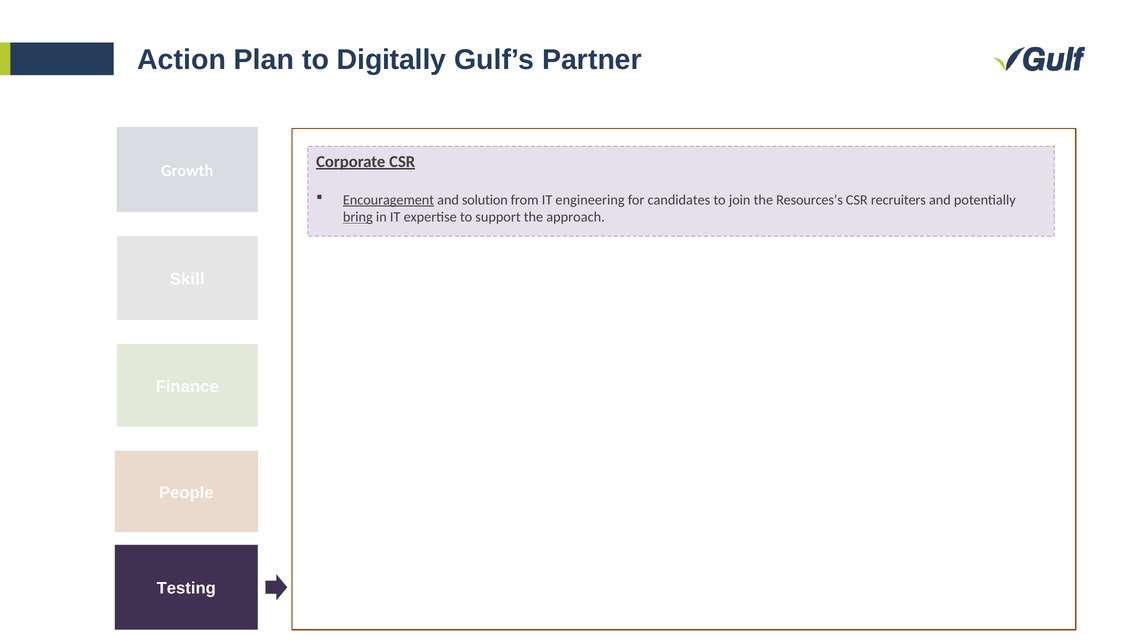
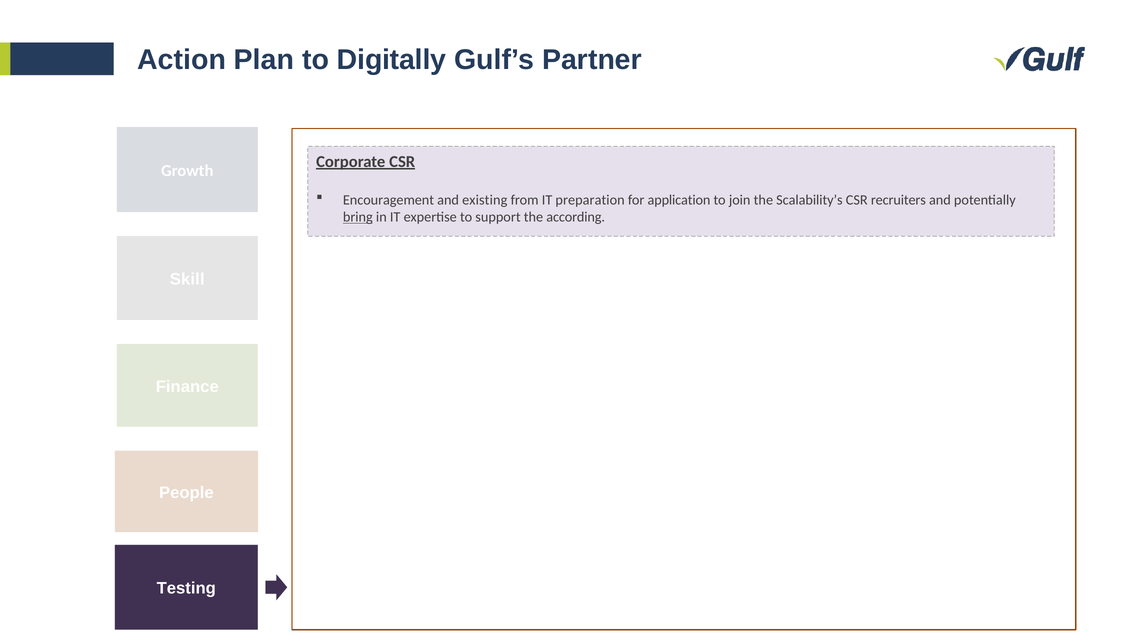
Encouragement underline: present -> none (389, 200)
solution: solution -> existing (485, 200)
engineering: engineering -> preparation (590, 200)
candidates: candidates -> application (679, 200)
Resources’s: Resources’s -> Scalability’s (809, 200)
approach: approach -> according (576, 217)
